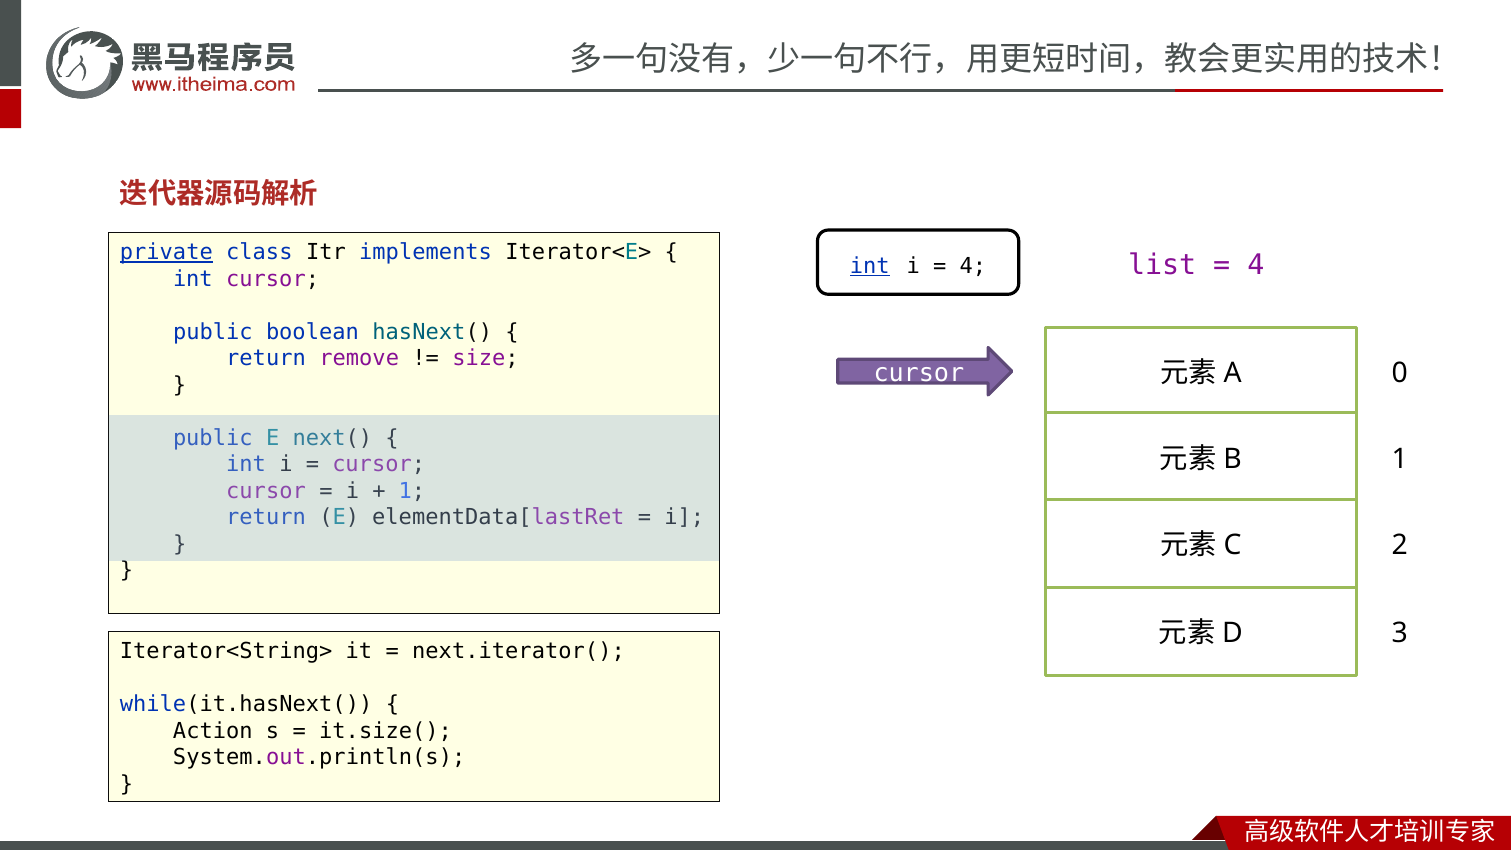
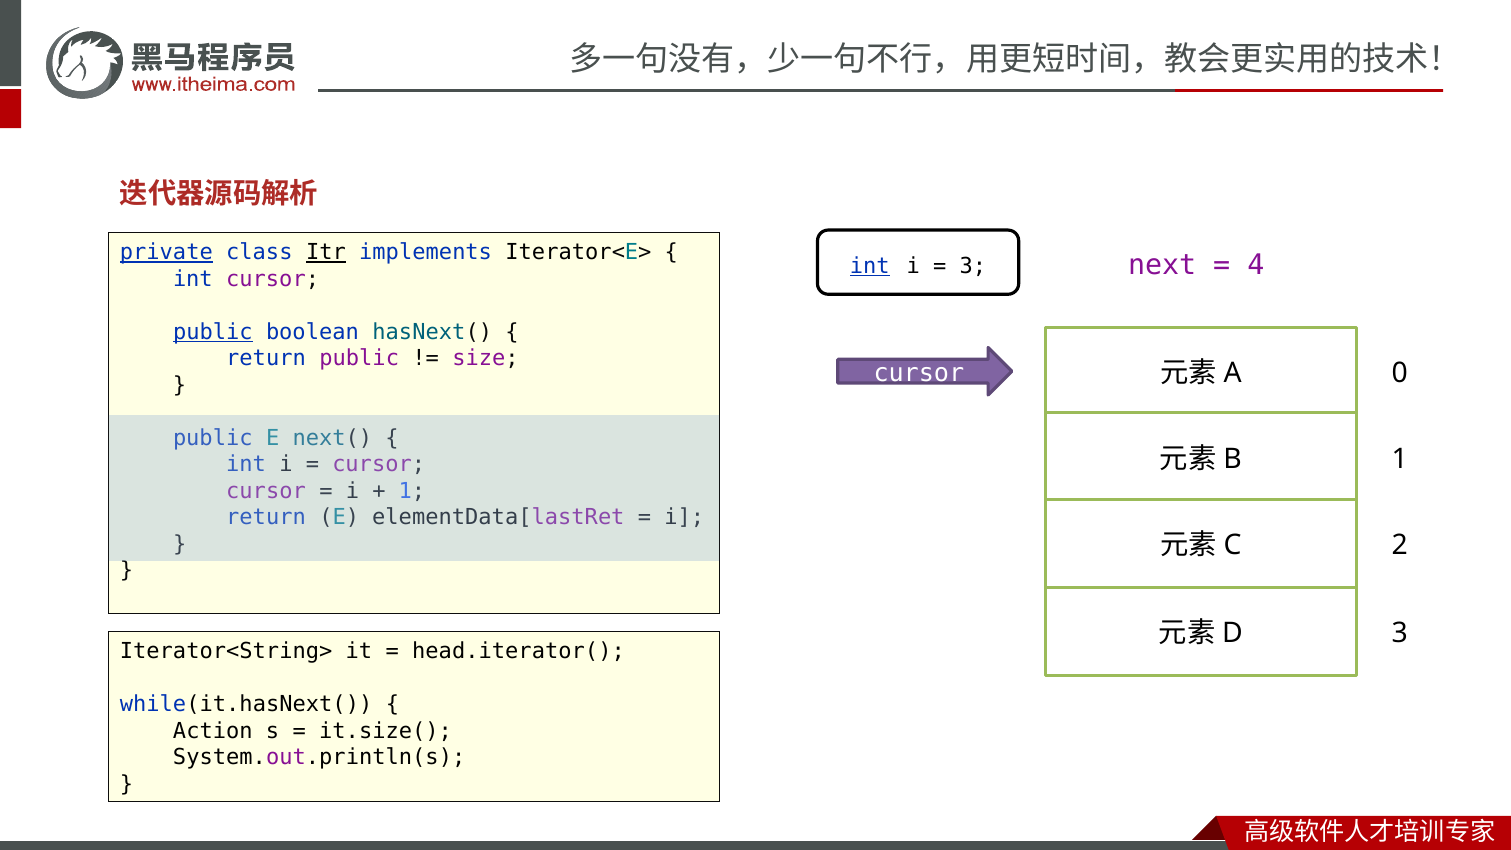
Itr underline: none -> present (326, 253)
list: list -> next (1162, 265)
4: 4 -> 3 (973, 266)
public underline: none -> present (213, 332)
return remove: remove -> public (359, 358)
next.iterator(: next.iterator( -> head.iterator( (518, 652)
